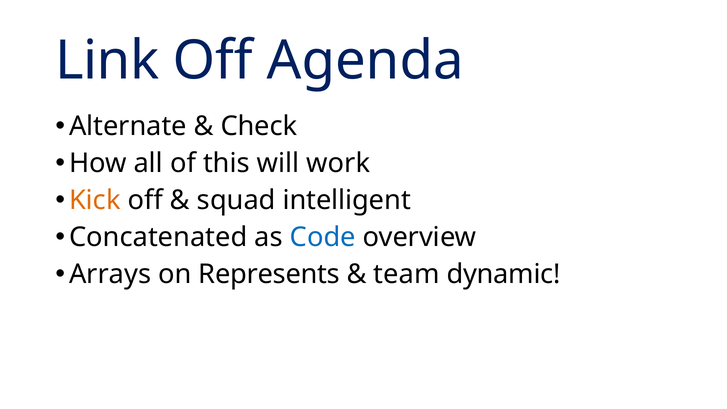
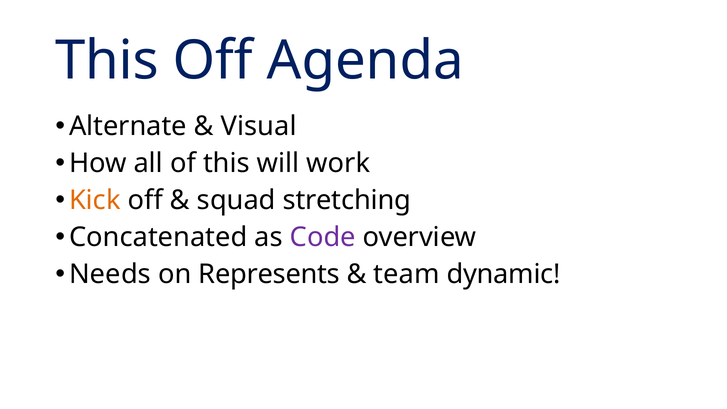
Link: Link -> This (107, 61)
Check: Check -> Visual (259, 126)
intelligent: intelligent -> stretching (347, 200)
Code colour: blue -> purple (323, 237)
Arrays: Arrays -> Needs (110, 274)
